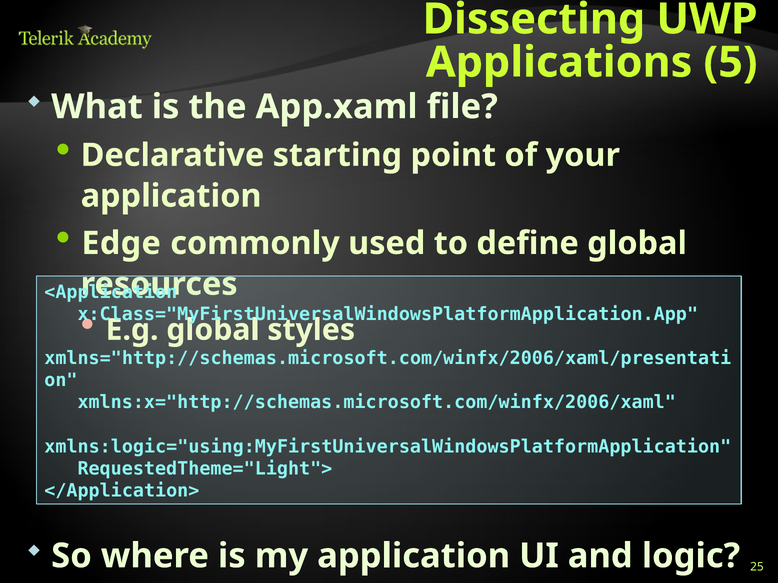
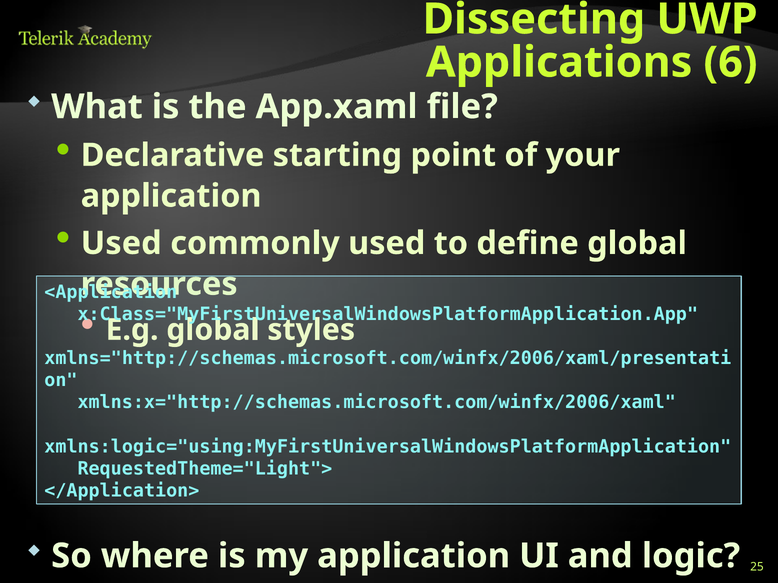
5: 5 -> 6 (730, 62)
Edge: Edge -> Used (121, 243)
